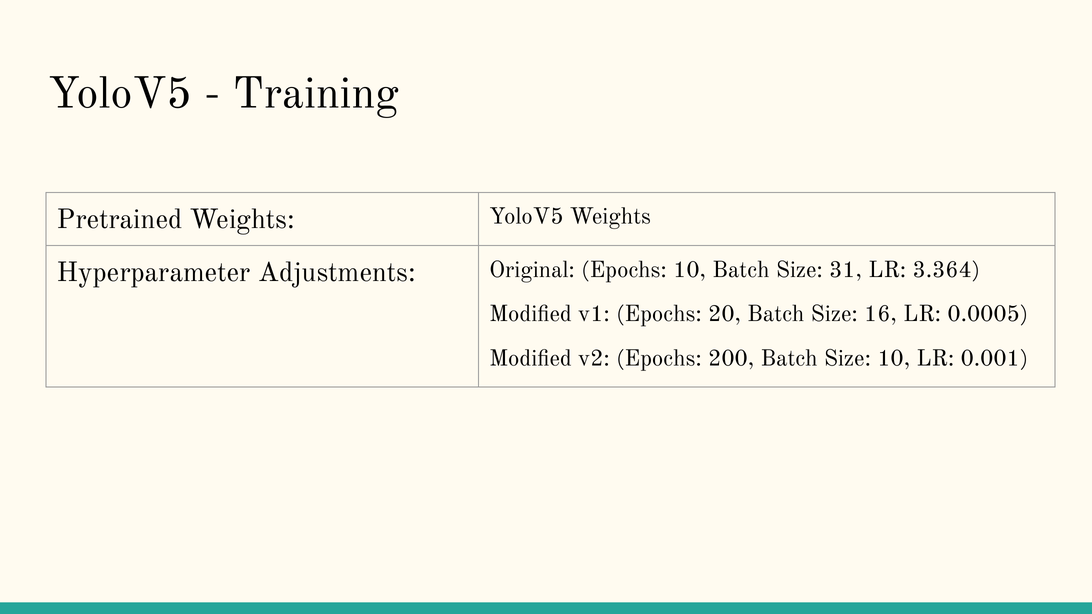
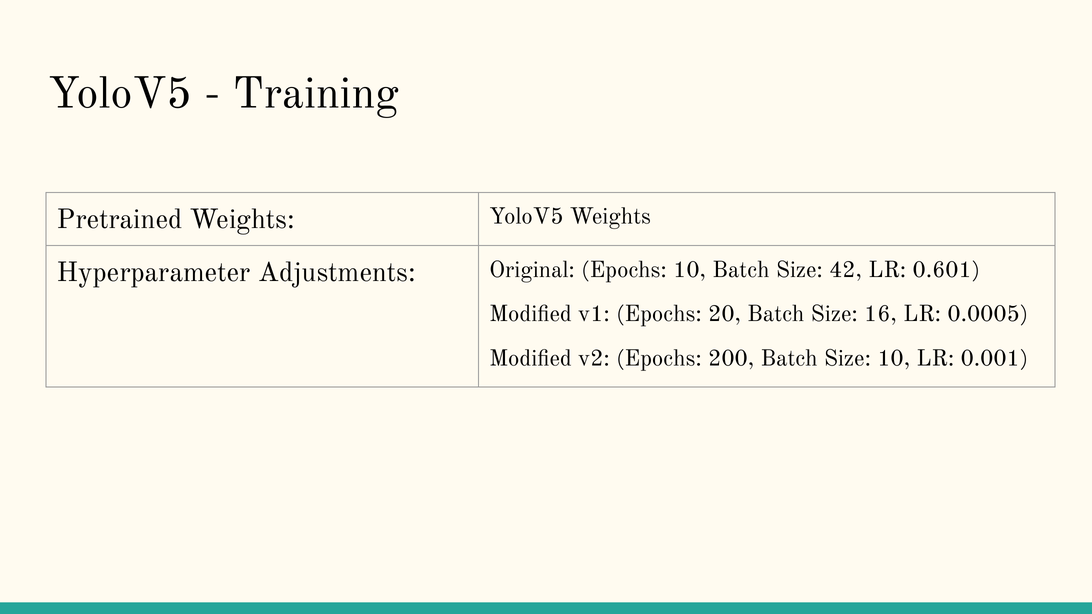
31: 31 -> 42 (846, 270)
3.364: 3.364 -> 0.601 (946, 270)
